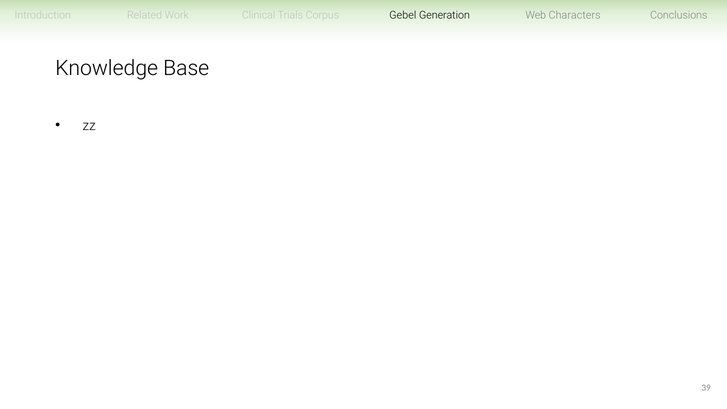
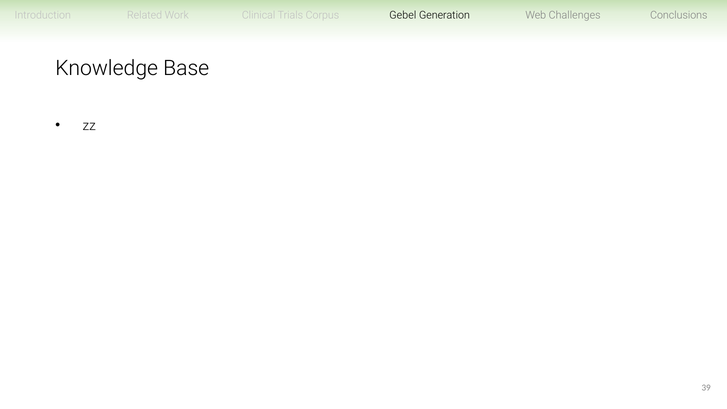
Characters: Characters -> Challenges (575, 15)
